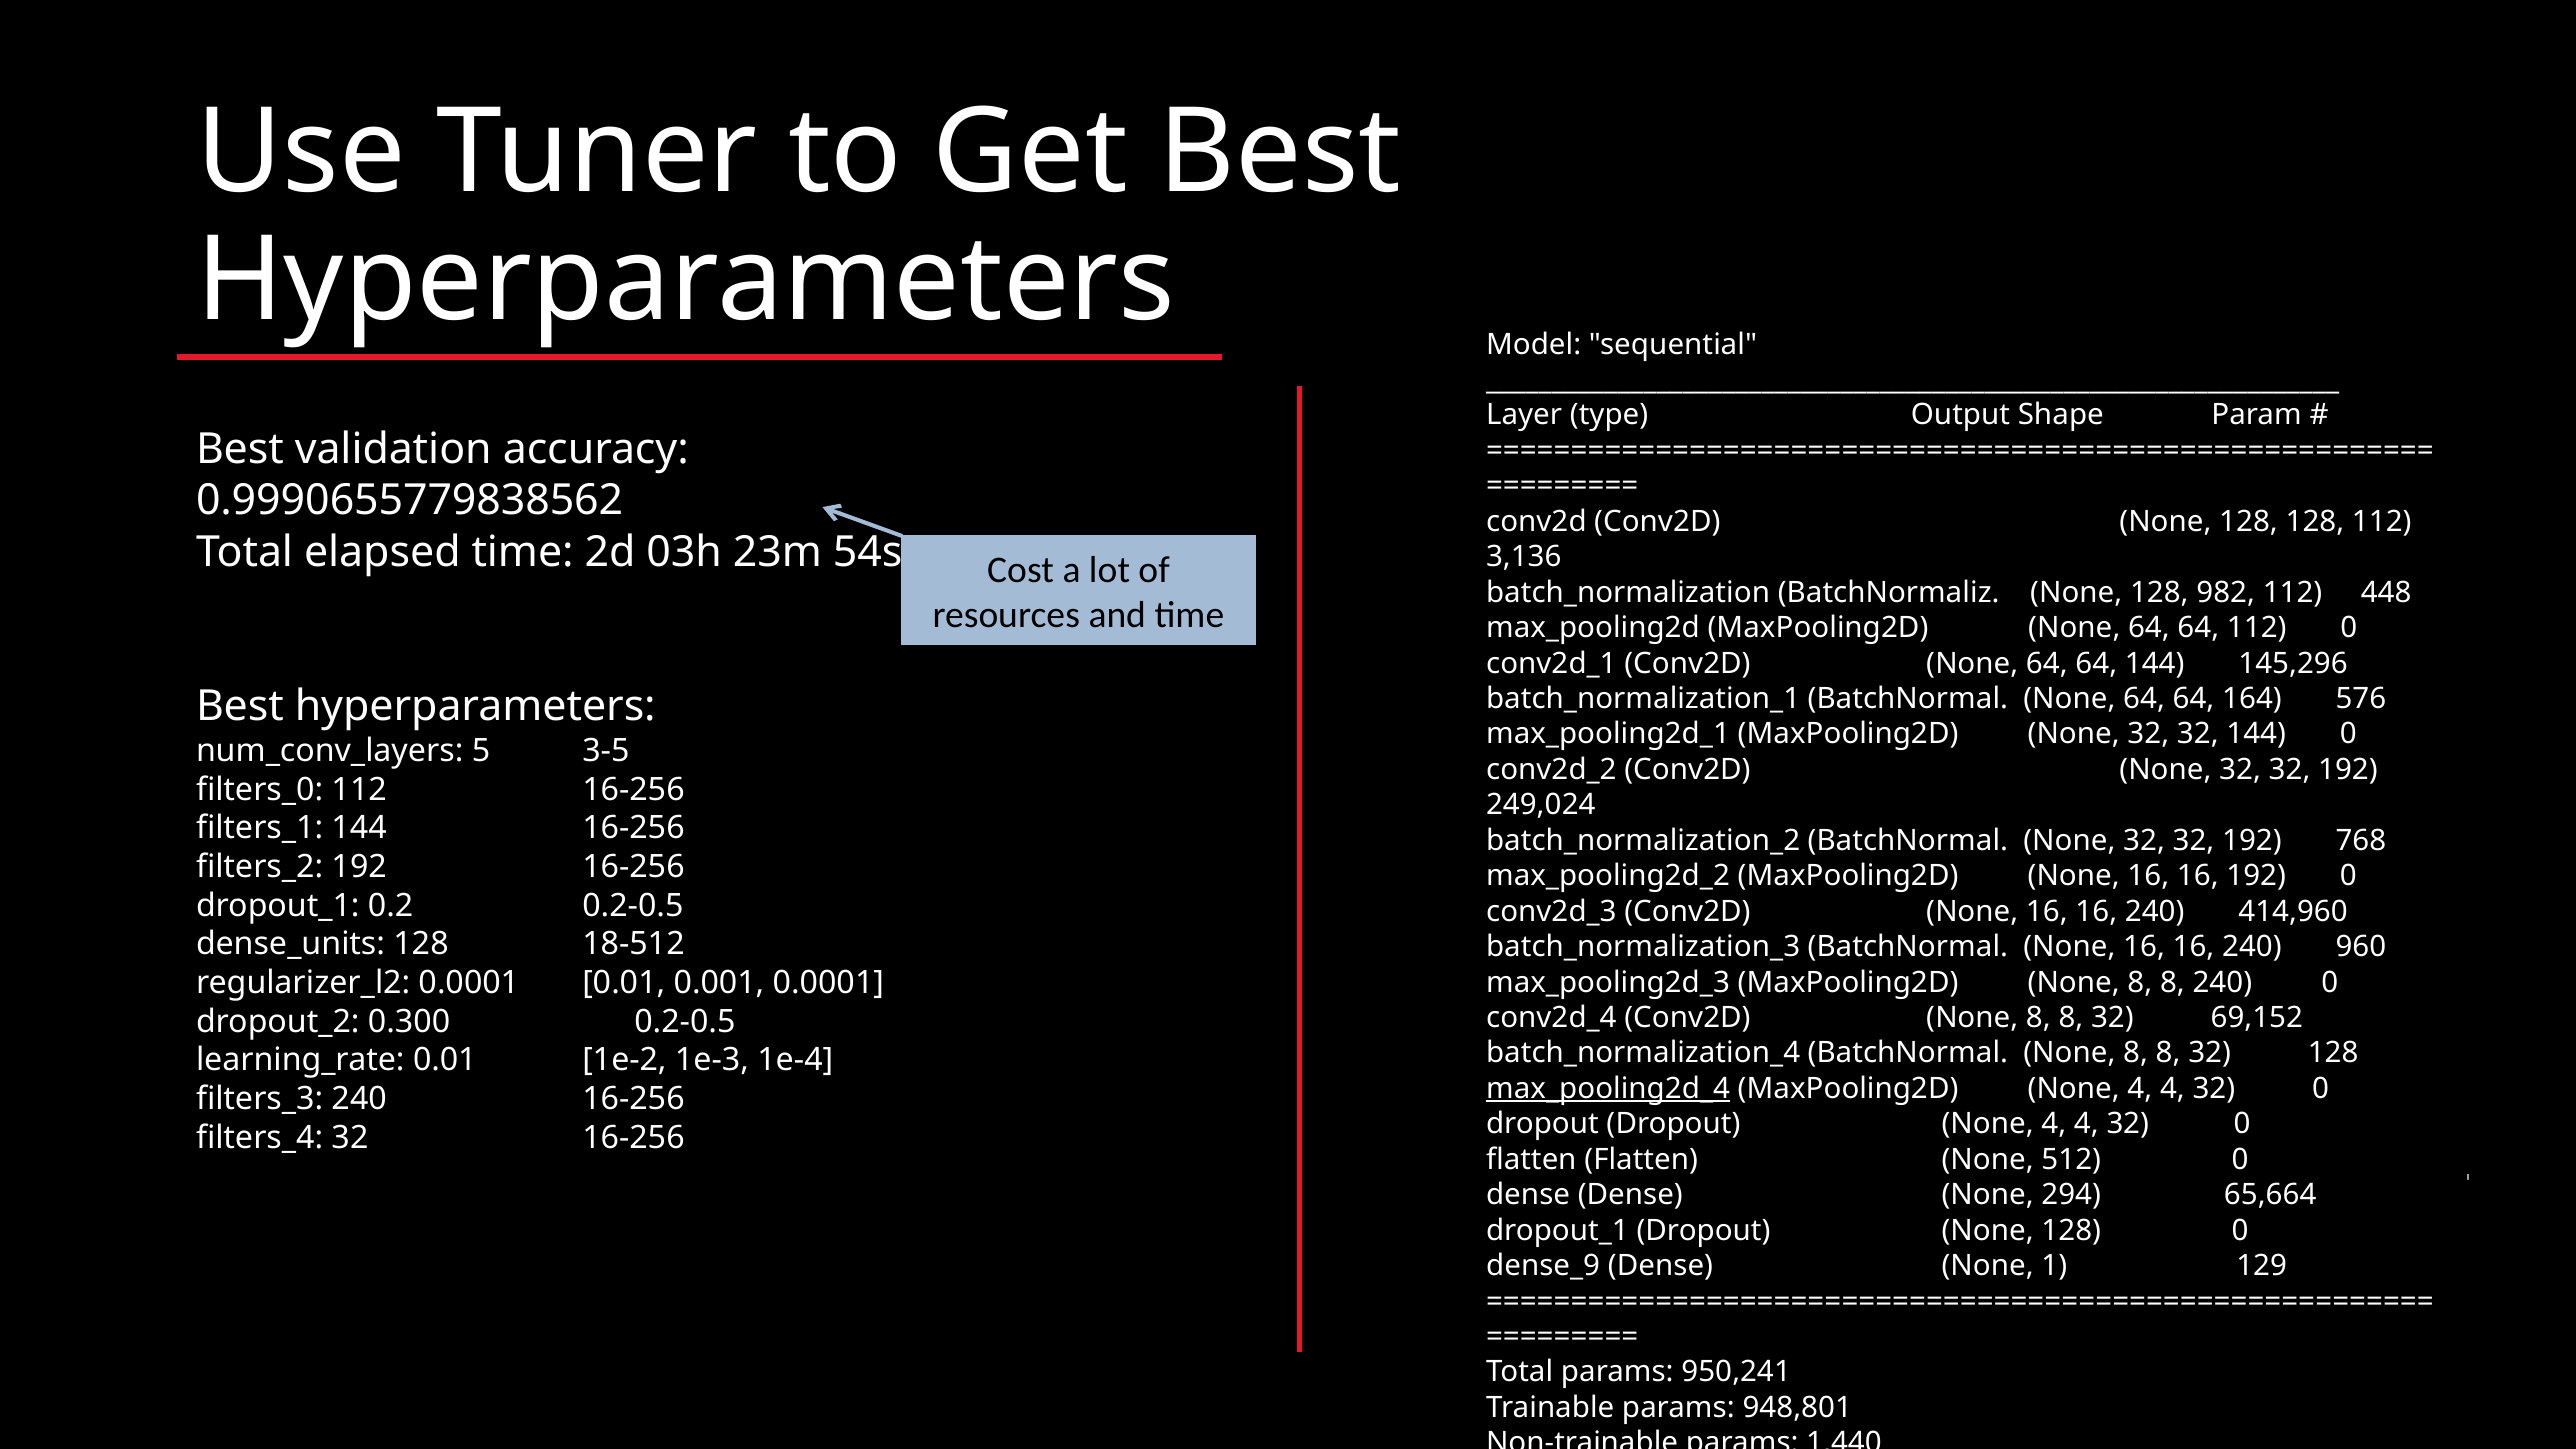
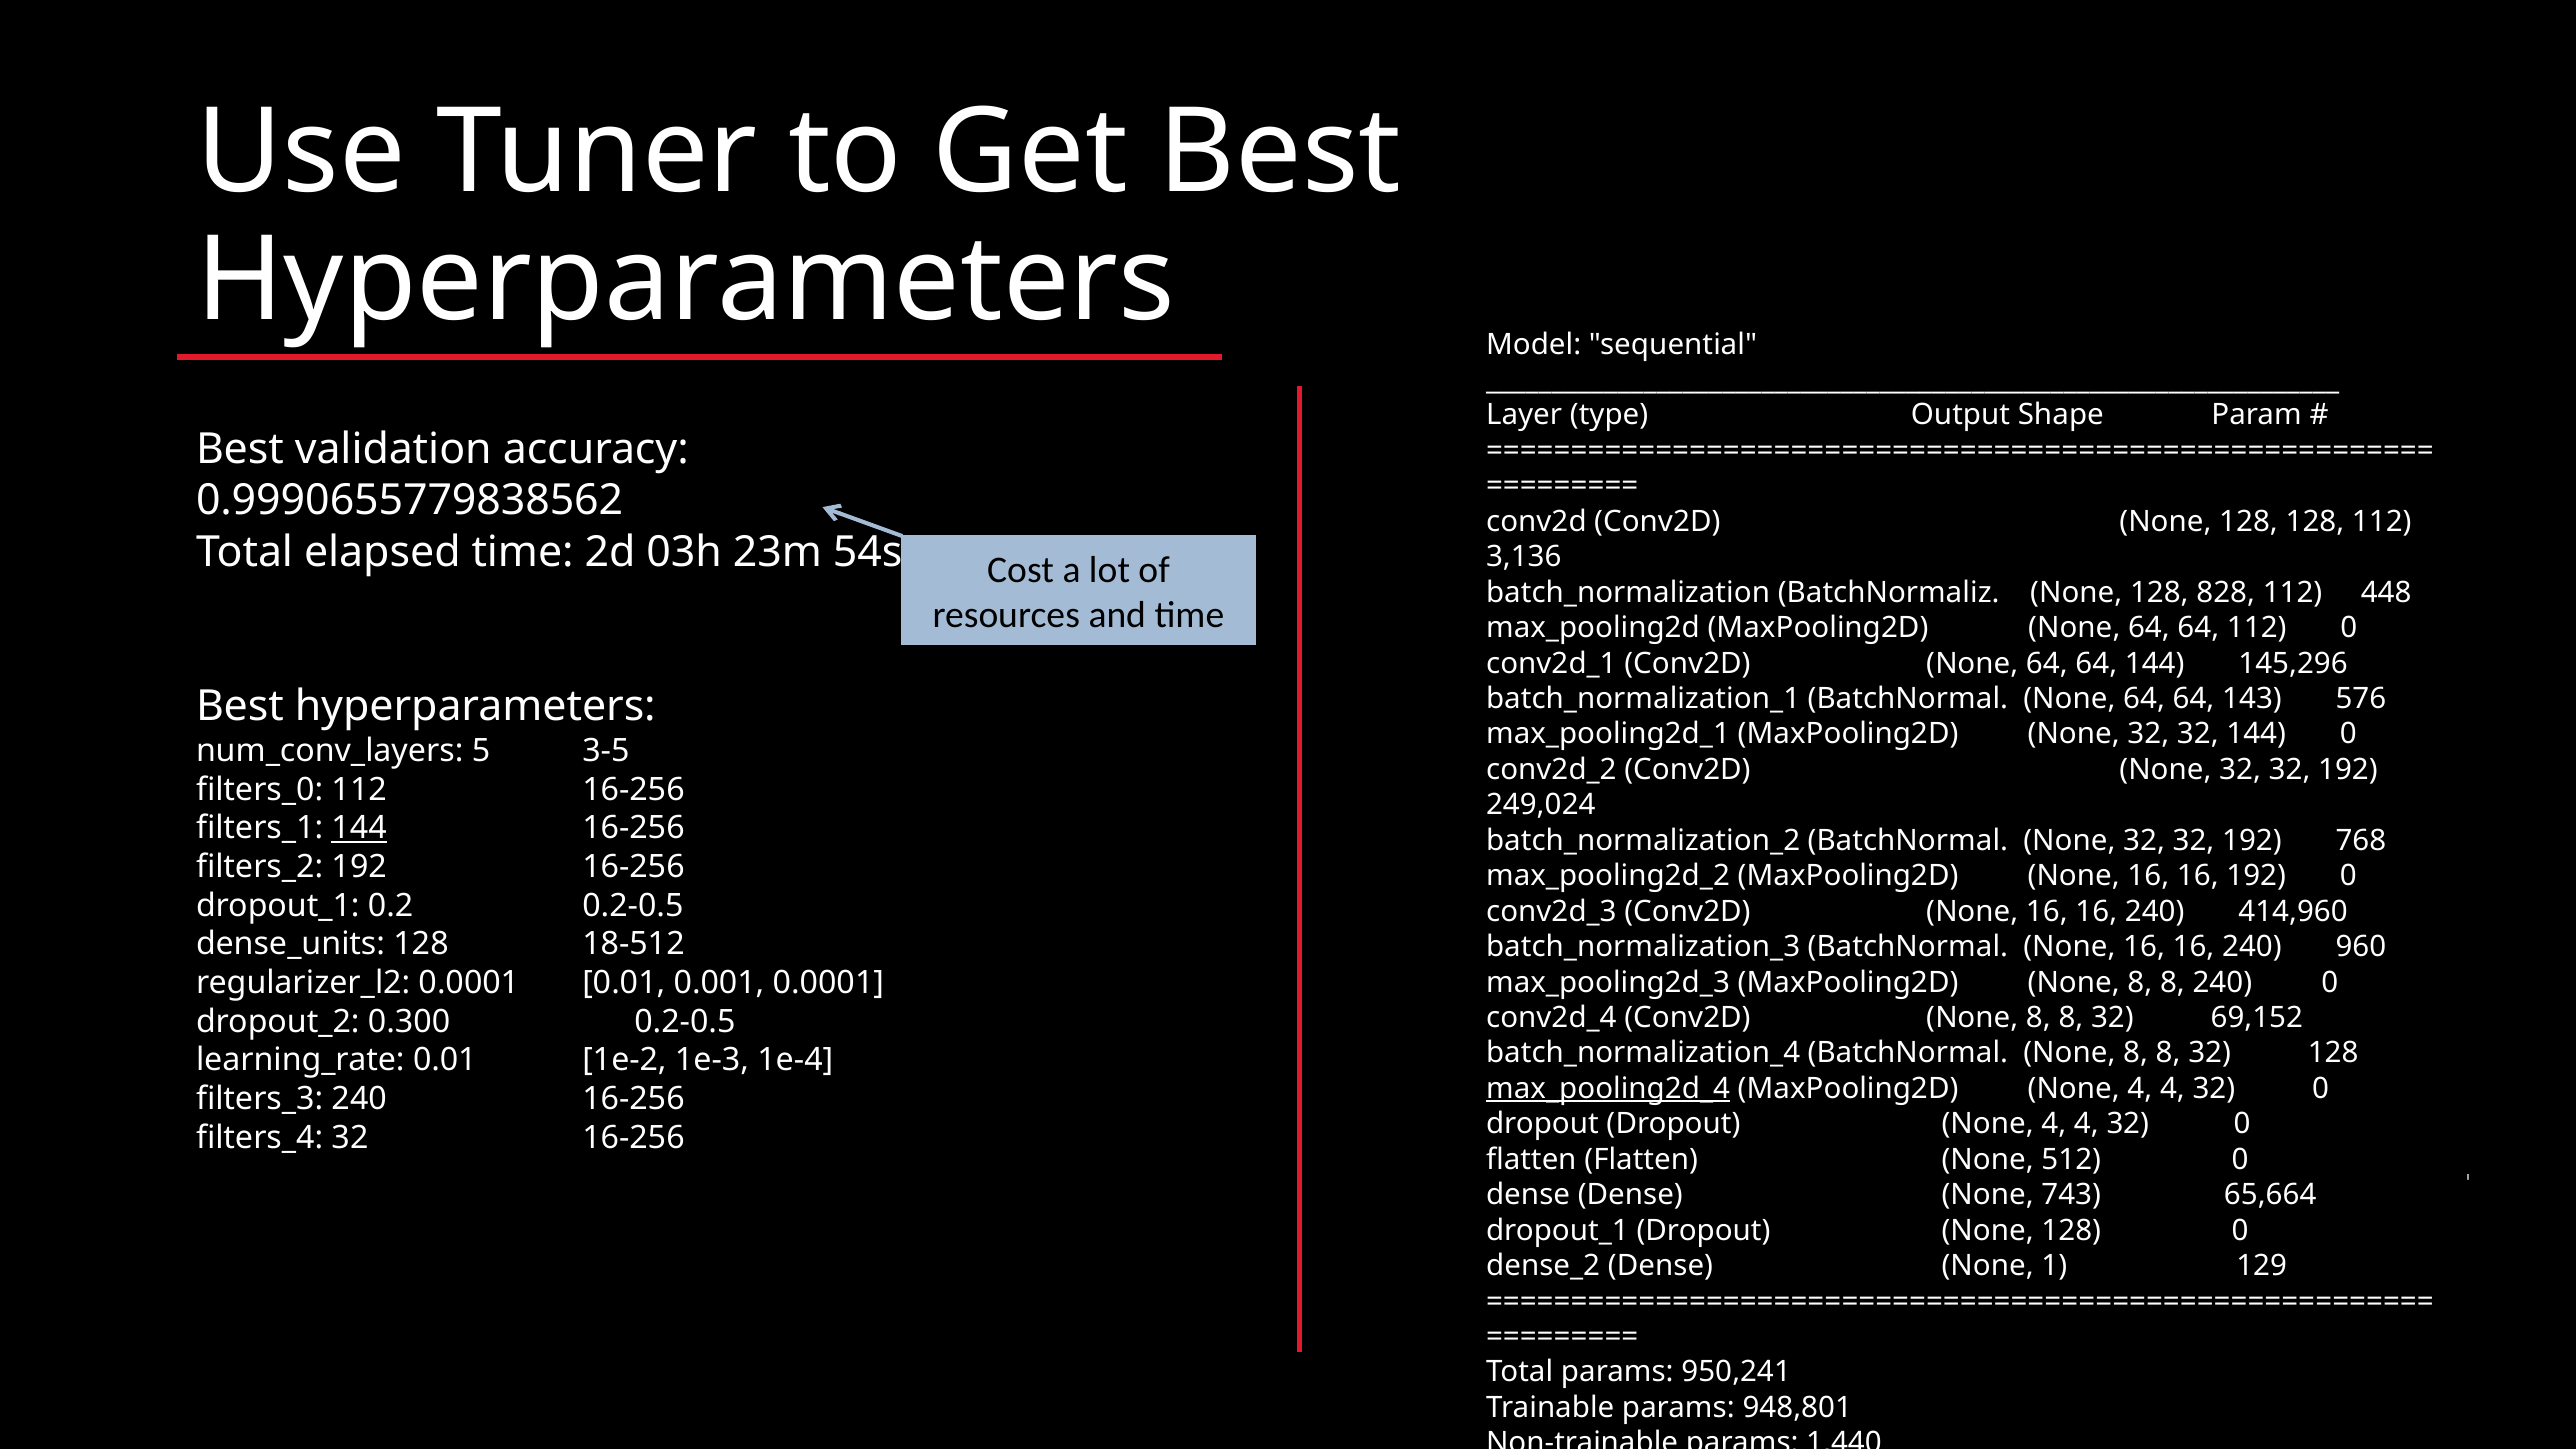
982: 982 -> 828 (2226, 592)
164: 164 -> 143 (2252, 699)
144 underline: none -> present (359, 828)
294: 294 -> 743 (2071, 1195)
dense_9: dense_9 -> dense_2 (1543, 1266)
